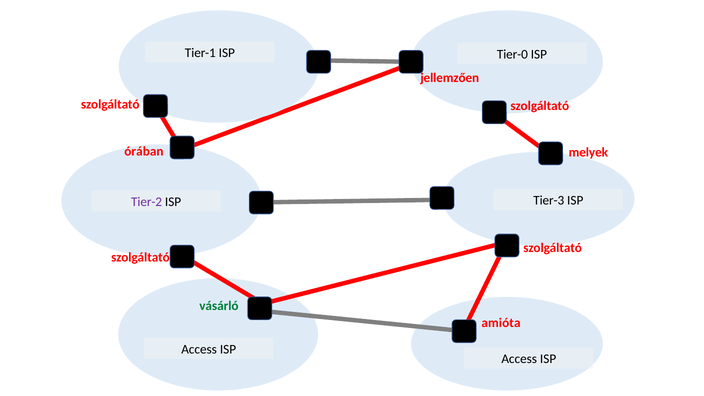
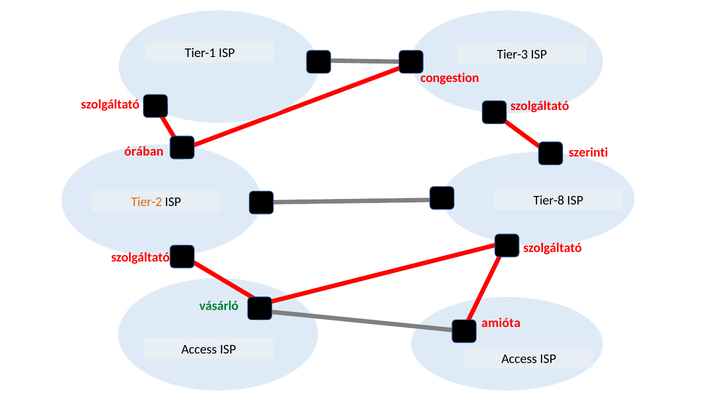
Tier-0: Tier-0 -> Tier-3 (512, 54)
jellemzően: jellemzően -> congestion (450, 78)
melyek: melyek -> szerinti (588, 152)
Tier-2 colour: purple -> orange (147, 202)
Tier-3: Tier-3 -> Tier-8 (549, 201)
